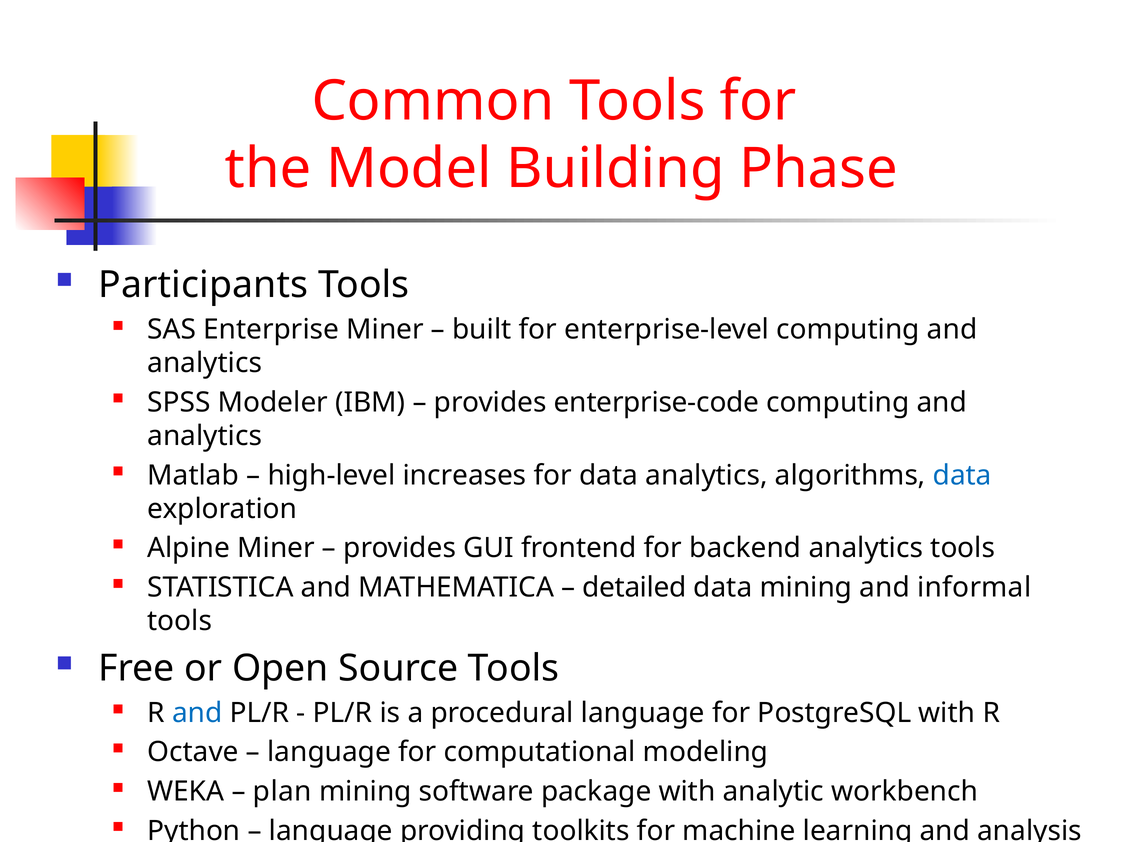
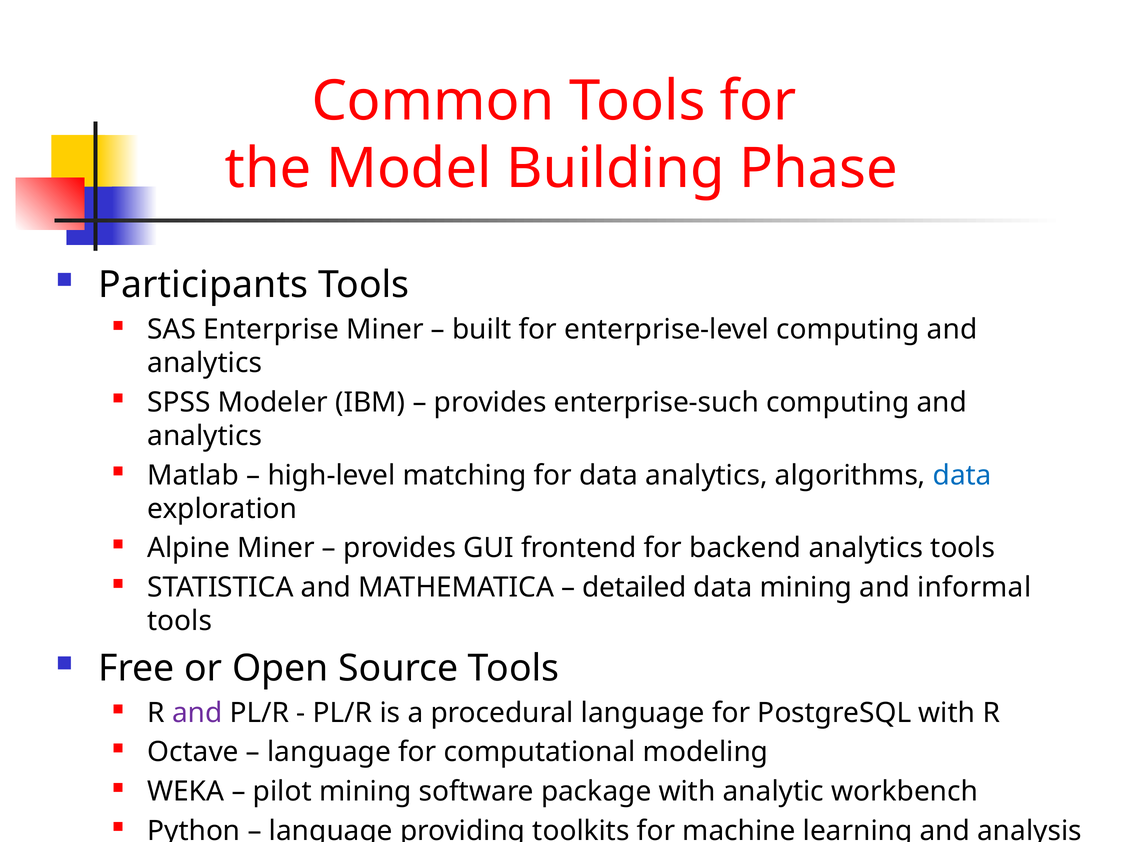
enterprise-code: enterprise-code -> enterprise-such (656, 402)
increases: increases -> matching (465, 475)
and colour: blue -> purple (197, 713)
plan: plan -> pilot (282, 792)
